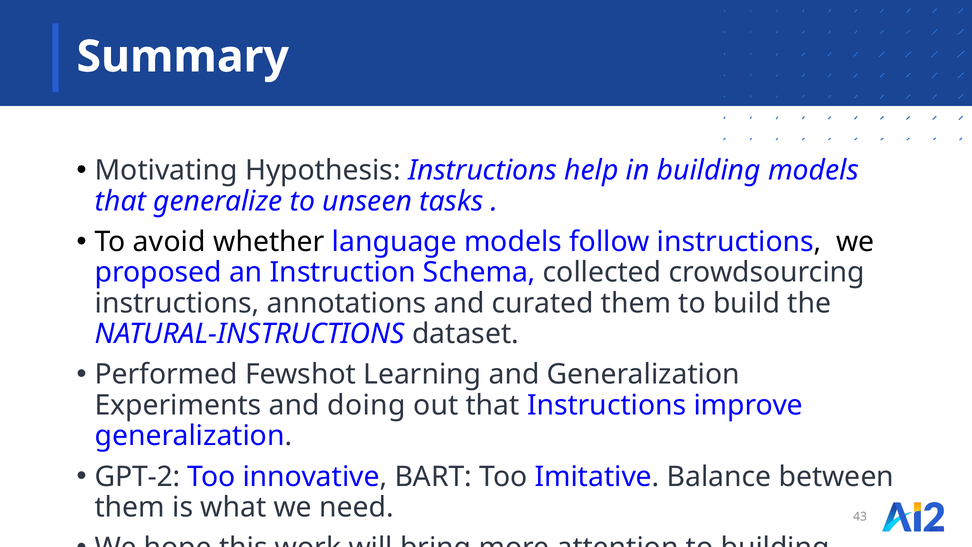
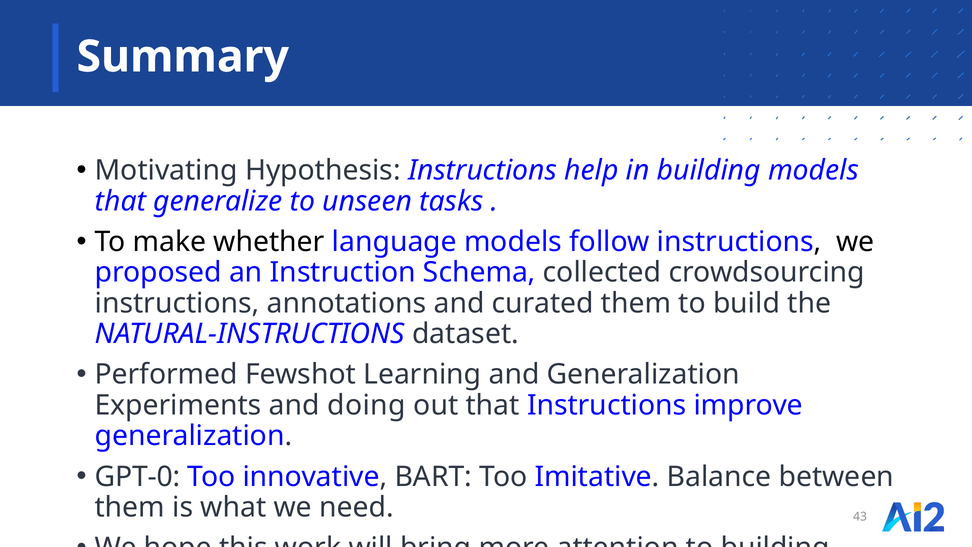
avoid: avoid -> make (170, 242)
GPT-2: GPT-2 -> GPT-0 (137, 476)
